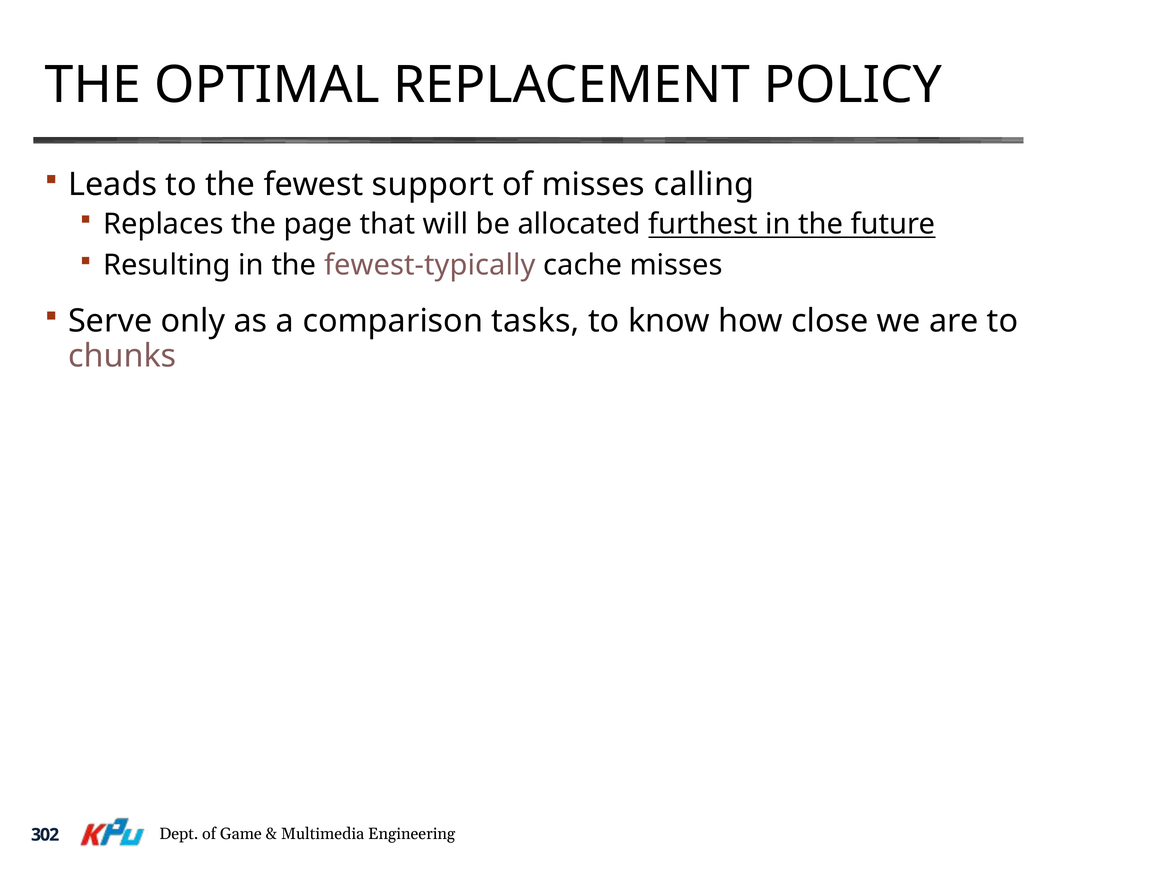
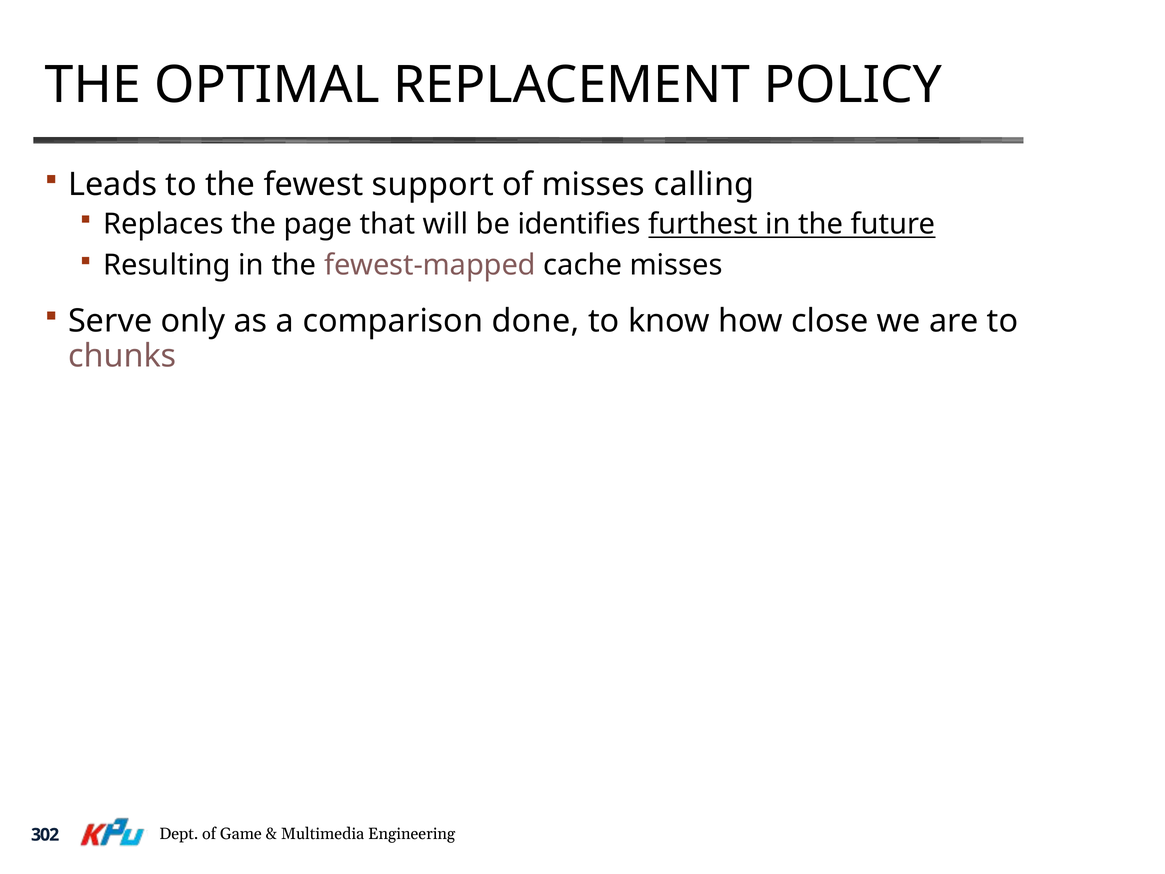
allocated: allocated -> identifies (579, 224)
fewest-typically: fewest-typically -> fewest-mapped (430, 265)
tasks: tasks -> done (535, 321)
